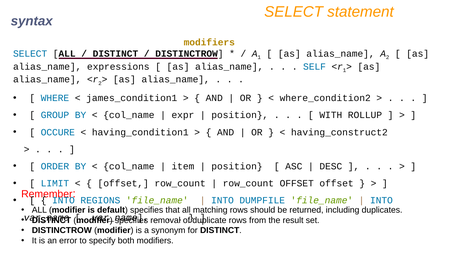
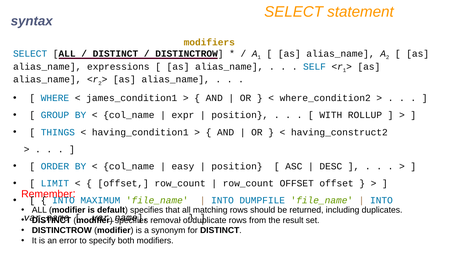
OCCURE: OCCURE -> THINGS (58, 132)
item: item -> easy (183, 166)
REGIONS: REGIONS -> MAXIMUM (100, 200)
